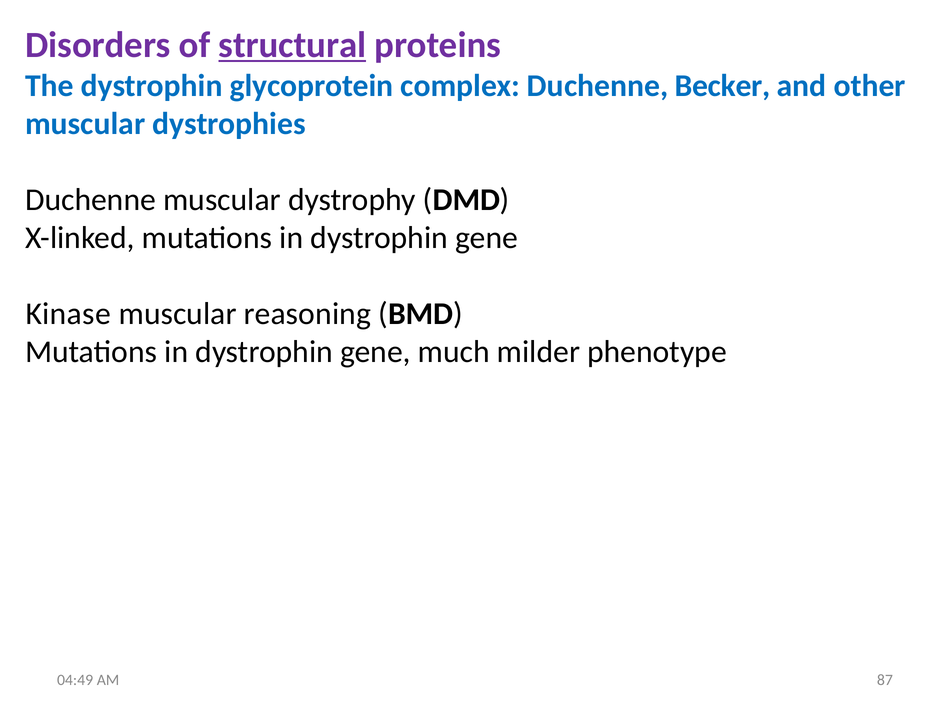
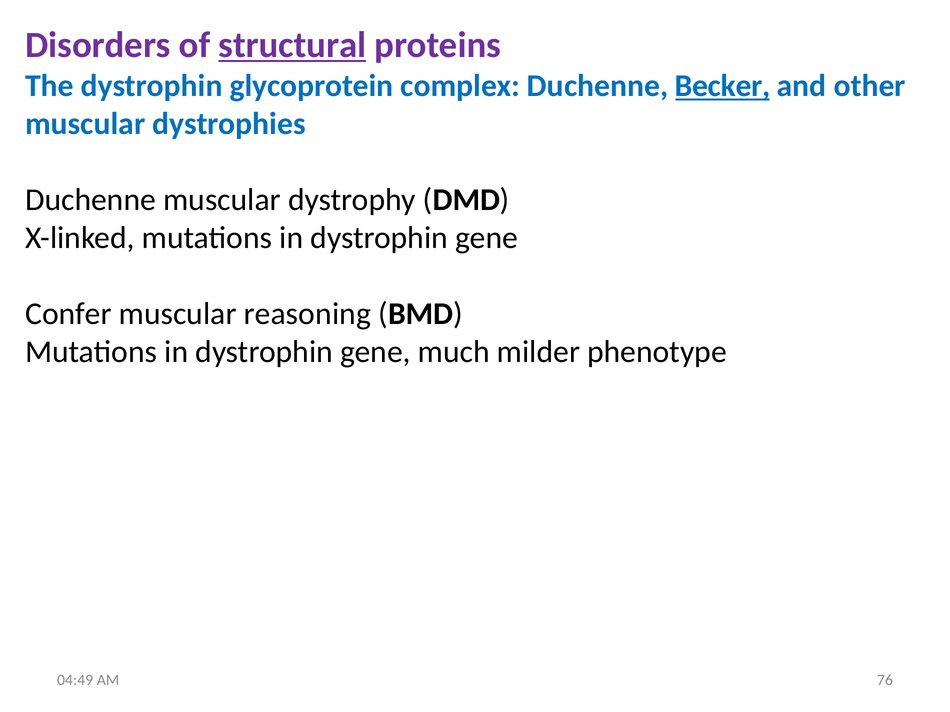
Becker underline: none -> present (723, 86)
Kinase: Kinase -> Confer (68, 314)
87: 87 -> 76 (885, 680)
